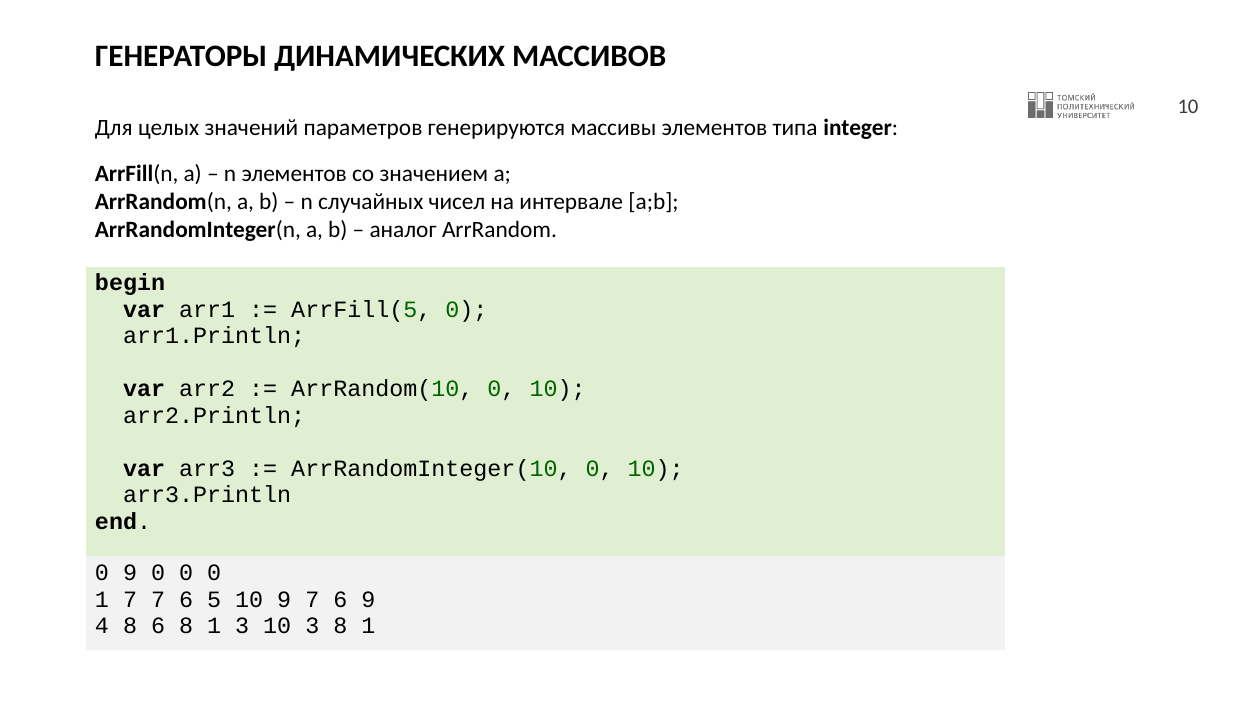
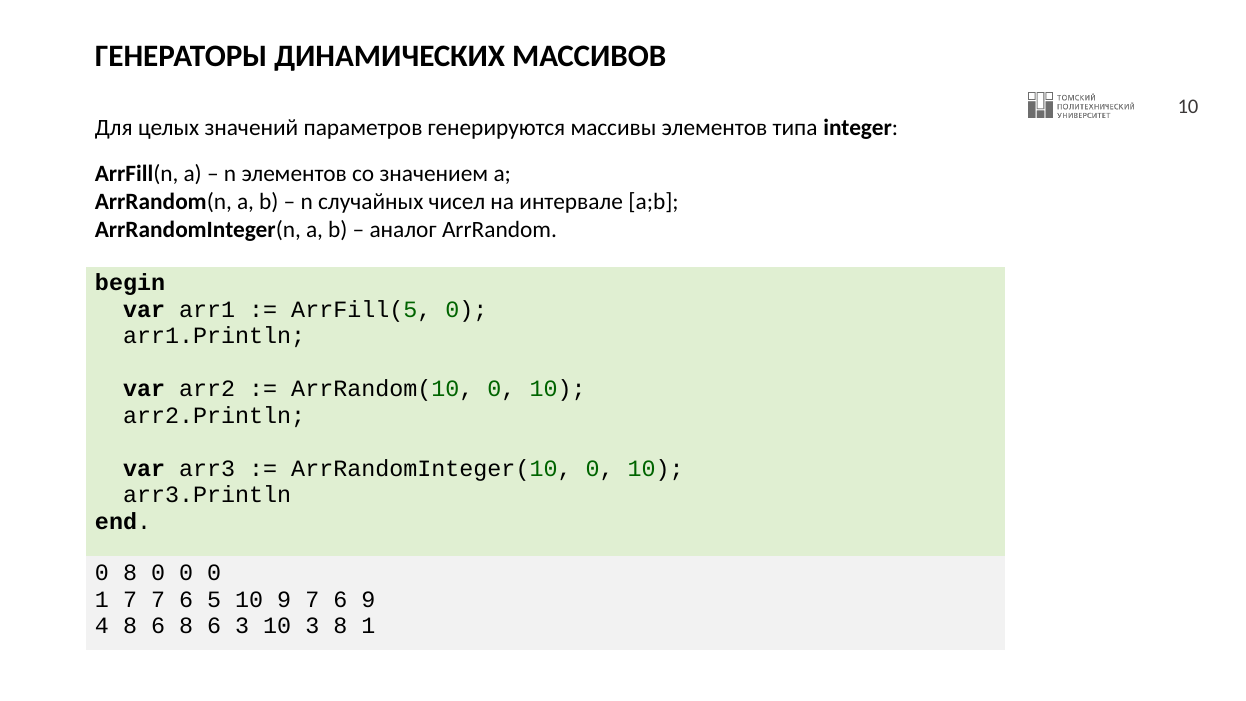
0 9: 9 -> 8 (130, 573)
6 8 1: 1 -> 6 (214, 626)
